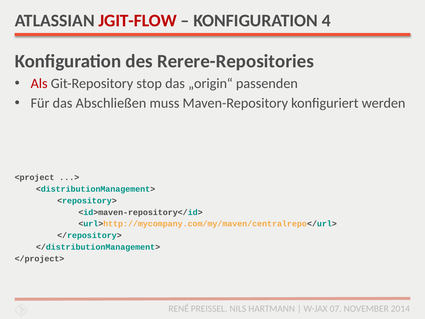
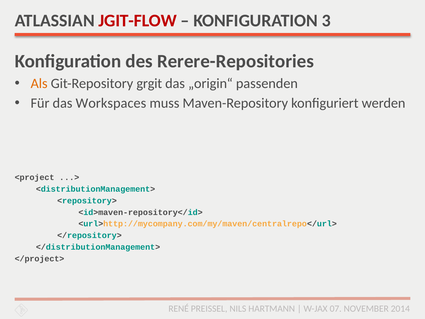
4: 4 -> 3 (326, 20)
Als colour: red -> orange (39, 83)
stop: stop -> grgit (149, 83)
Abschließen: Abschließen -> Workspaces (111, 103)
